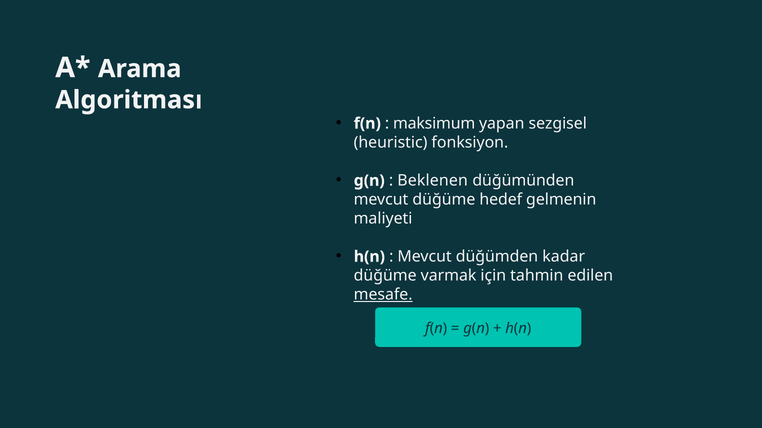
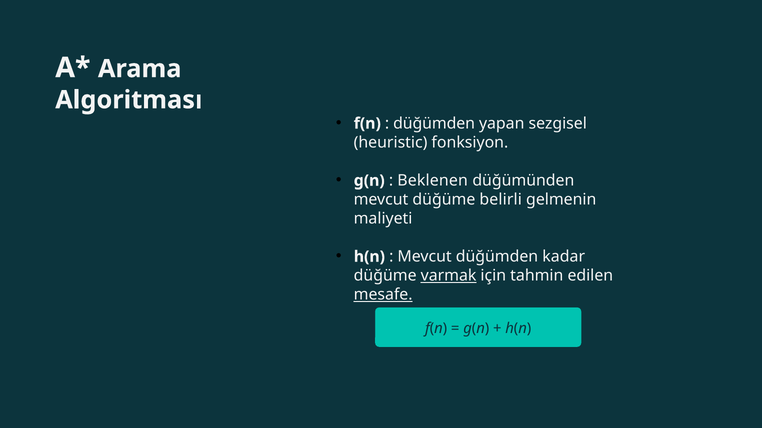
maksimum: maksimum -> düğümden (434, 124)
hedef: hedef -> belirli (501, 200)
varmak underline: none -> present (449, 276)
